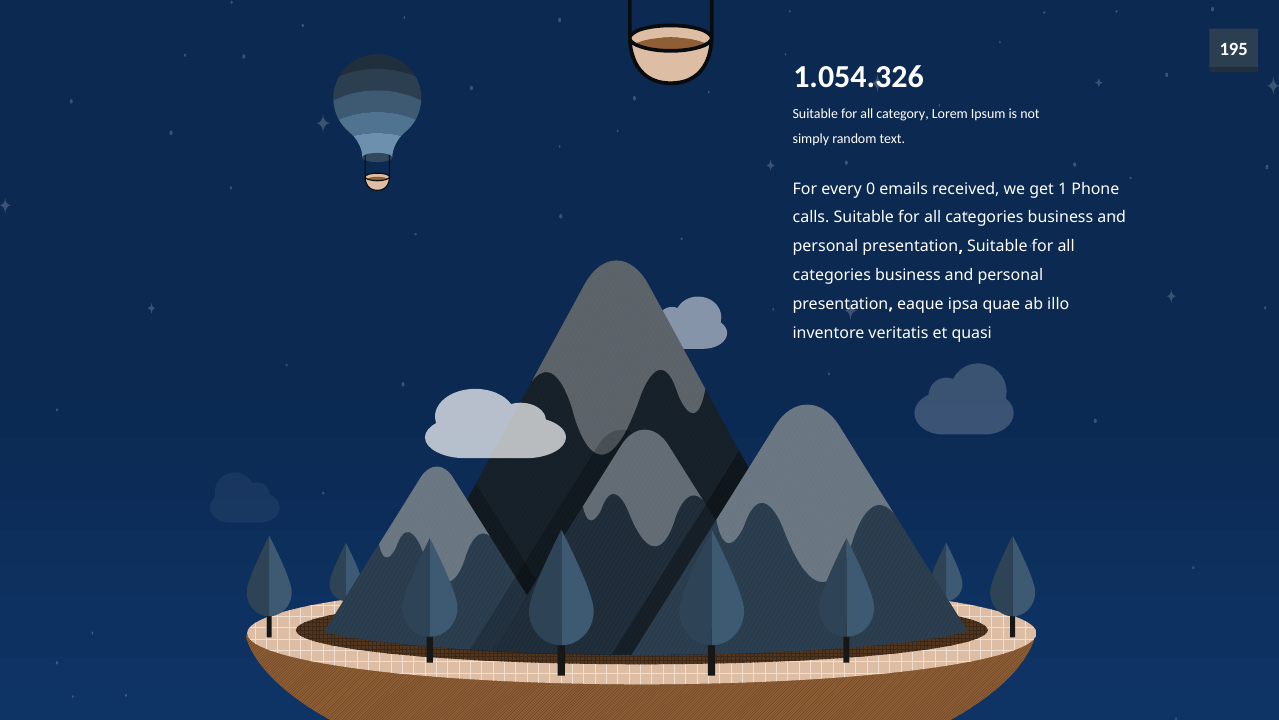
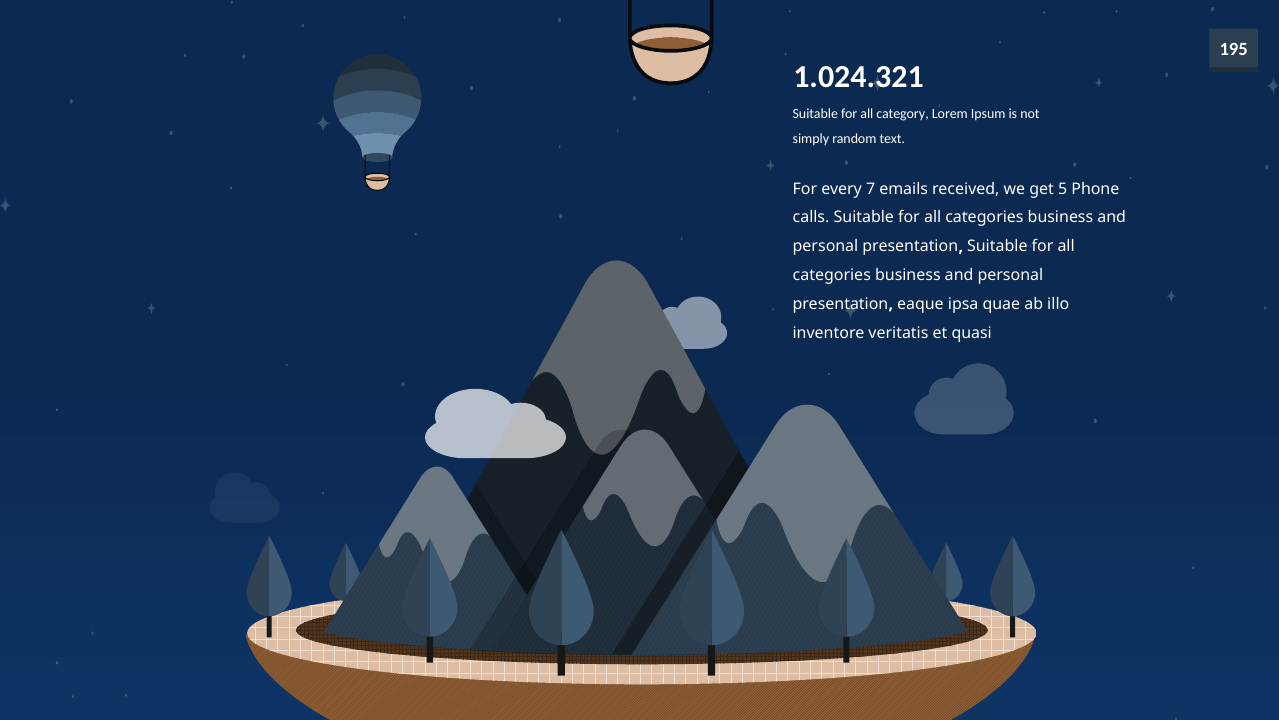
1.054.326: 1.054.326 -> 1.024.321 (859, 77)
0: 0 -> 7 (871, 189)
1: 1 -> 5 (1063, 189)
